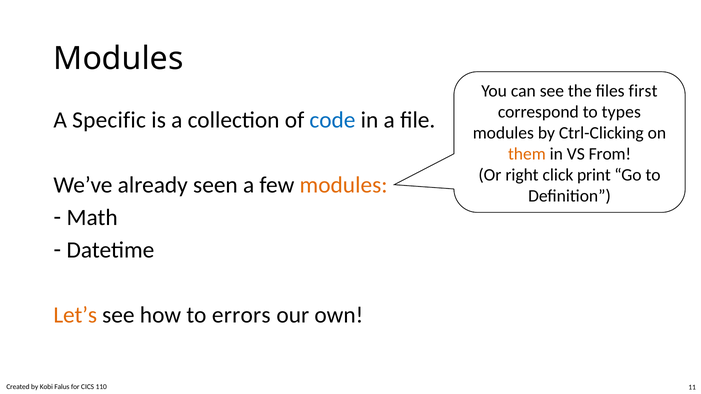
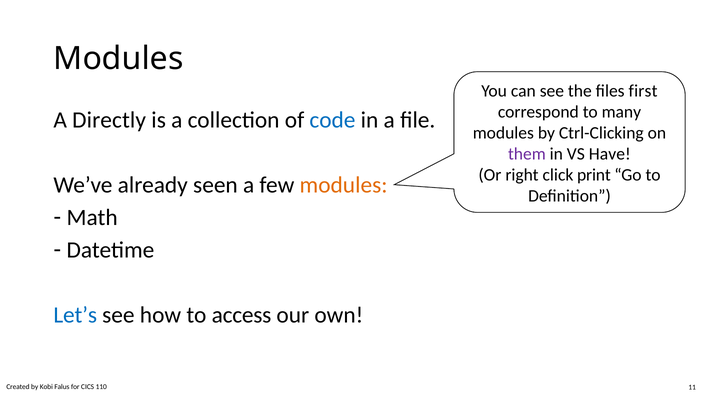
types: types -> many (621, 112)
Specific: Specific -> Directly (109, 120)
them colour: orange -> purple (527, 154)
From: From -> Have (610, 154)
Let’s colour: orange -> blue (75, 315)
errors: errors -> access (242, 315)
